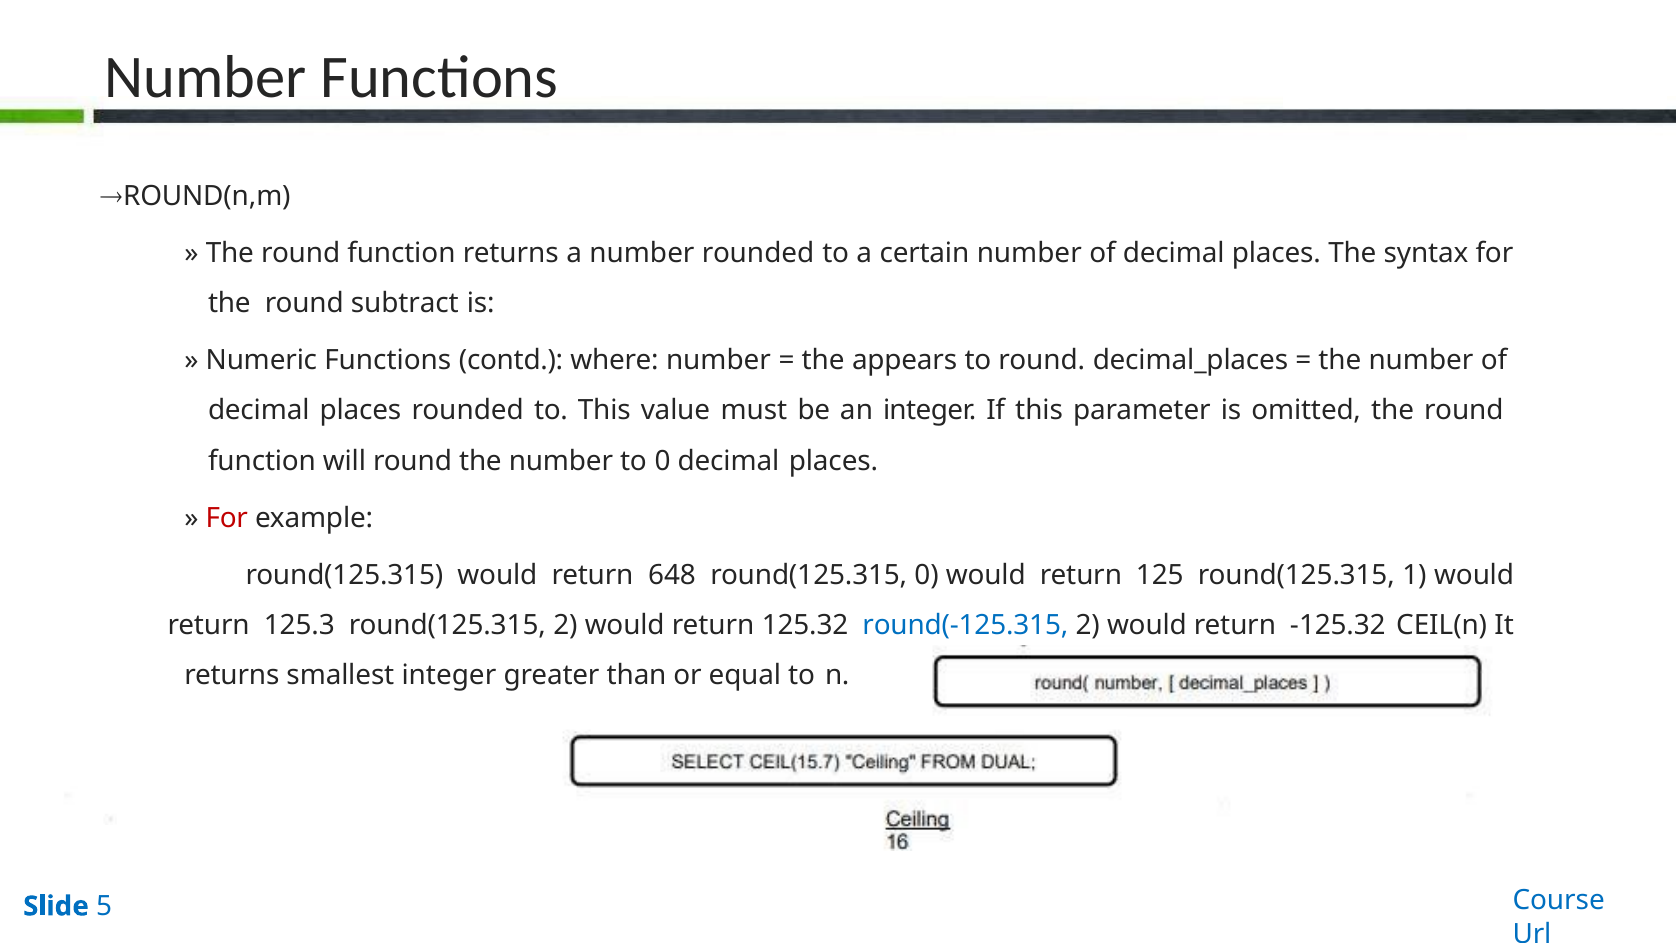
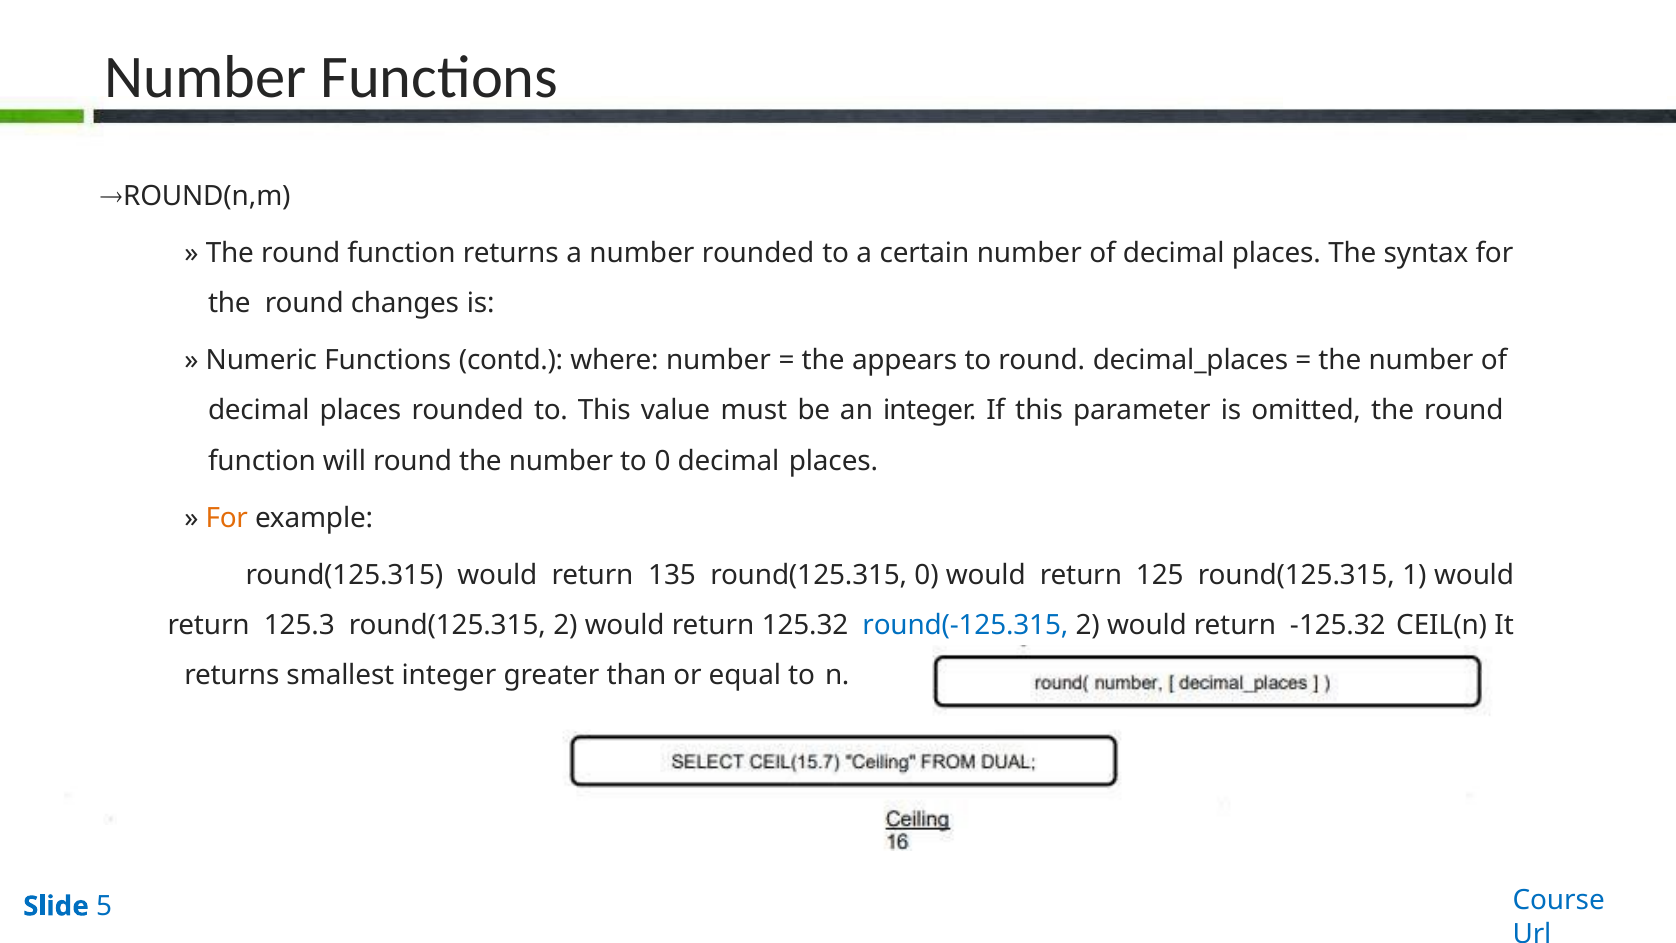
subtract: subtract -> changes (405, 303)
For colour: red -> orange (227, 518)
648: 648 -> 135 (672, 575)
